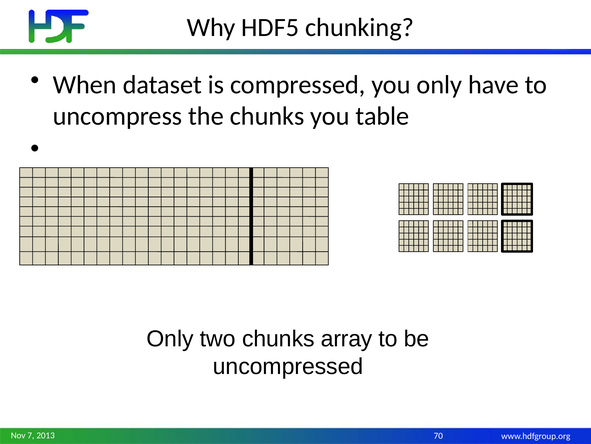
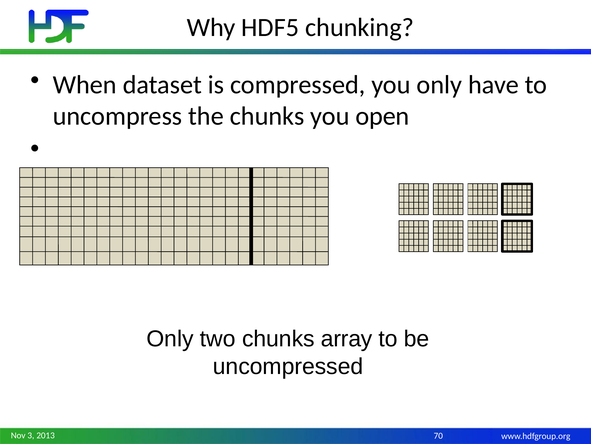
table: table -> open (382, 116)
7: 7 -> 3 (31, 435)
